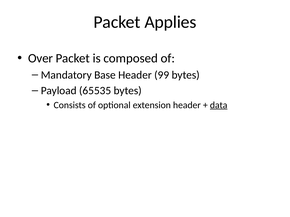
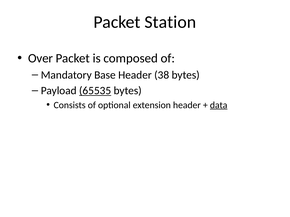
Applies: Applies -> Station (170, 22)
99: 99 -> 38 (162, 75)
65535 underline: none -> present (95, 91)
